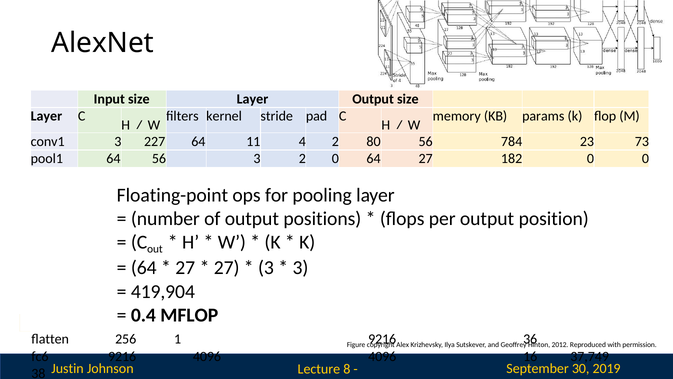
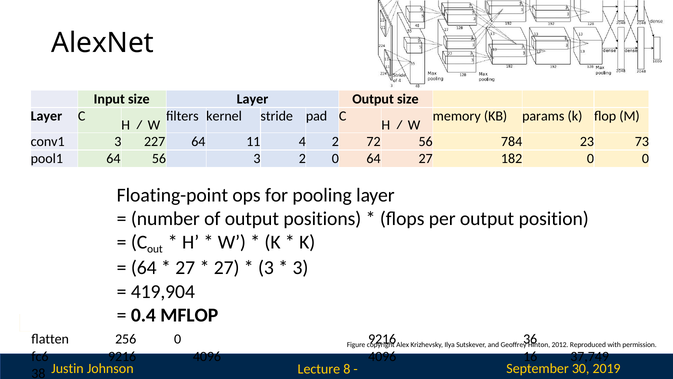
80: 80 -> 72 (374, 141)
256 1: 1 -> 0 (178, 339)
